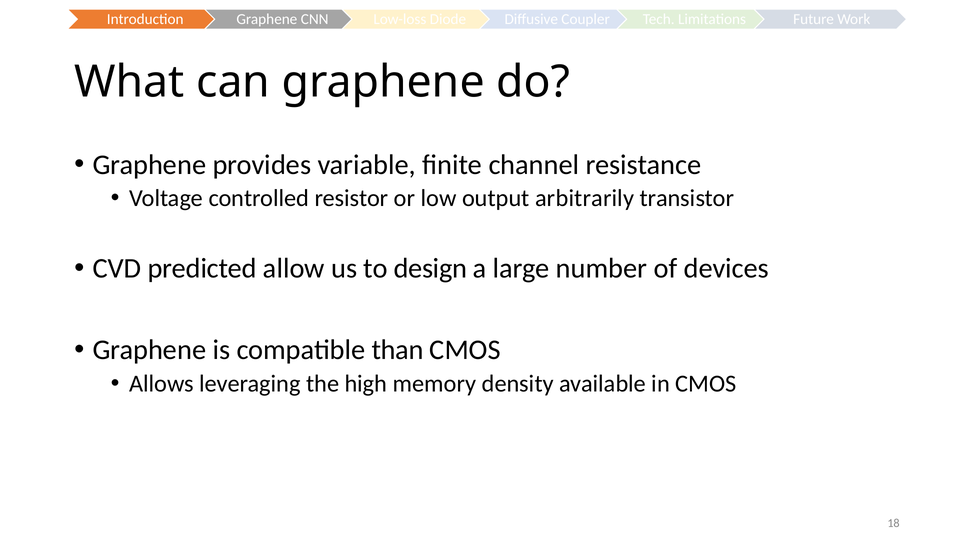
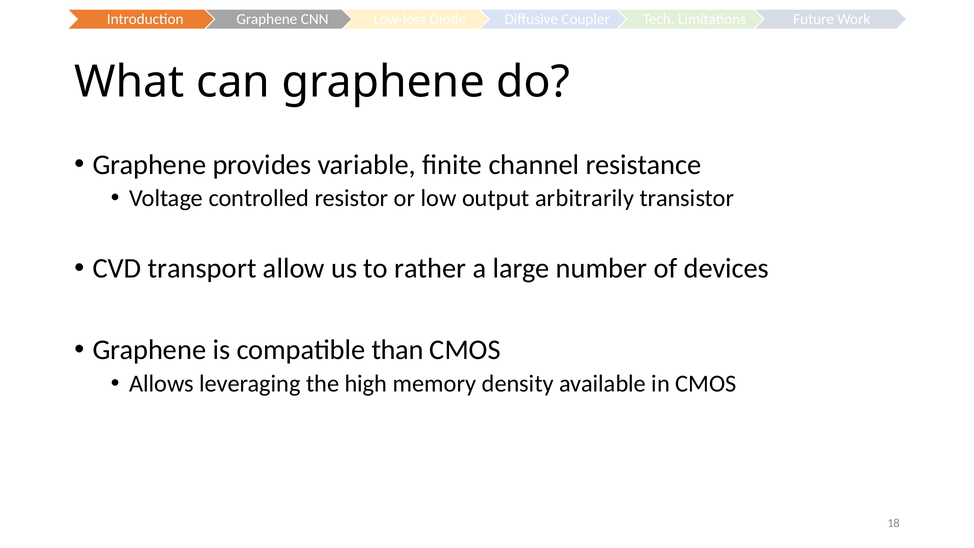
predicted: predicted -> transport (202, 268)
design: design -> rather (430, 268)
